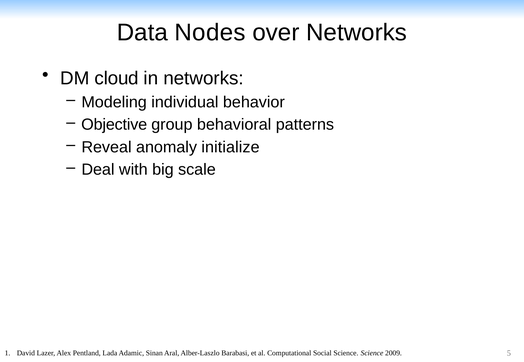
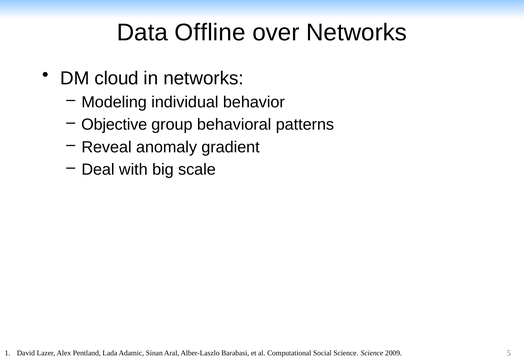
Nodes: Nodes -> Offline (210, 33)
initialize: initialize -> gradient (231, 147)
